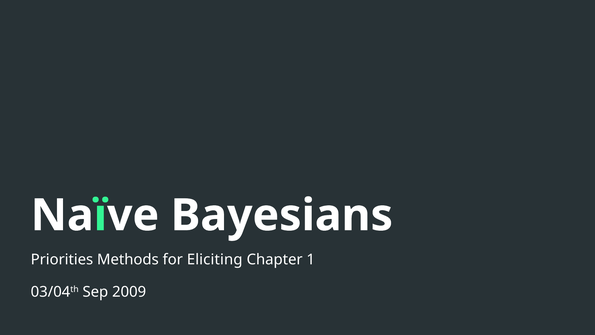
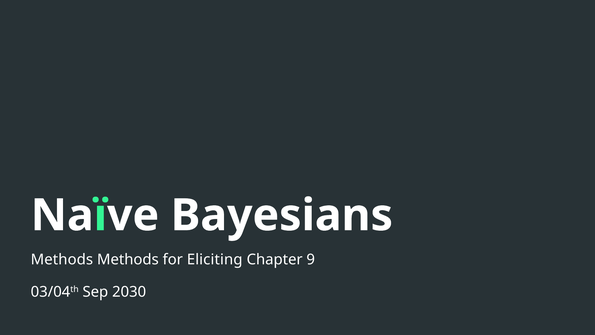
Priorities: Priorities -> Methods (62, 259)
1: 1 -> 9 (311, 259)
2009: 2009 -> 2030 (129, 292)
